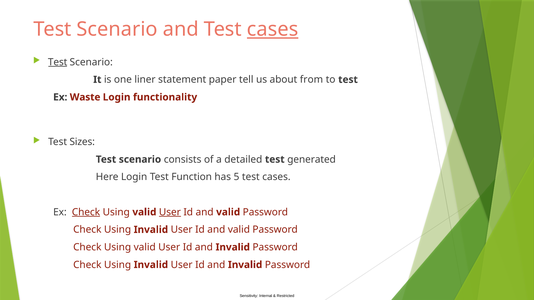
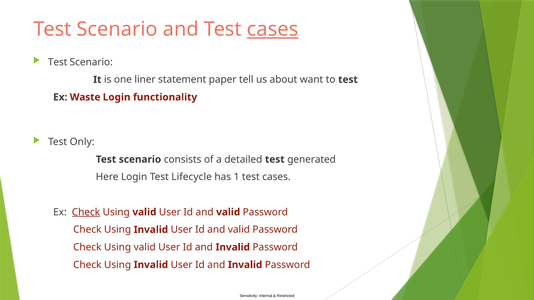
Test underline: present -> none (58, 62)
from: from -> want (312, 80)
Sizes: Sizes -> Only (82, 142)
Function: Function -> Lifecycle (192, 177)
5: 5 -> 1 (237, 177)
User underline: present -> none (170, 212)
